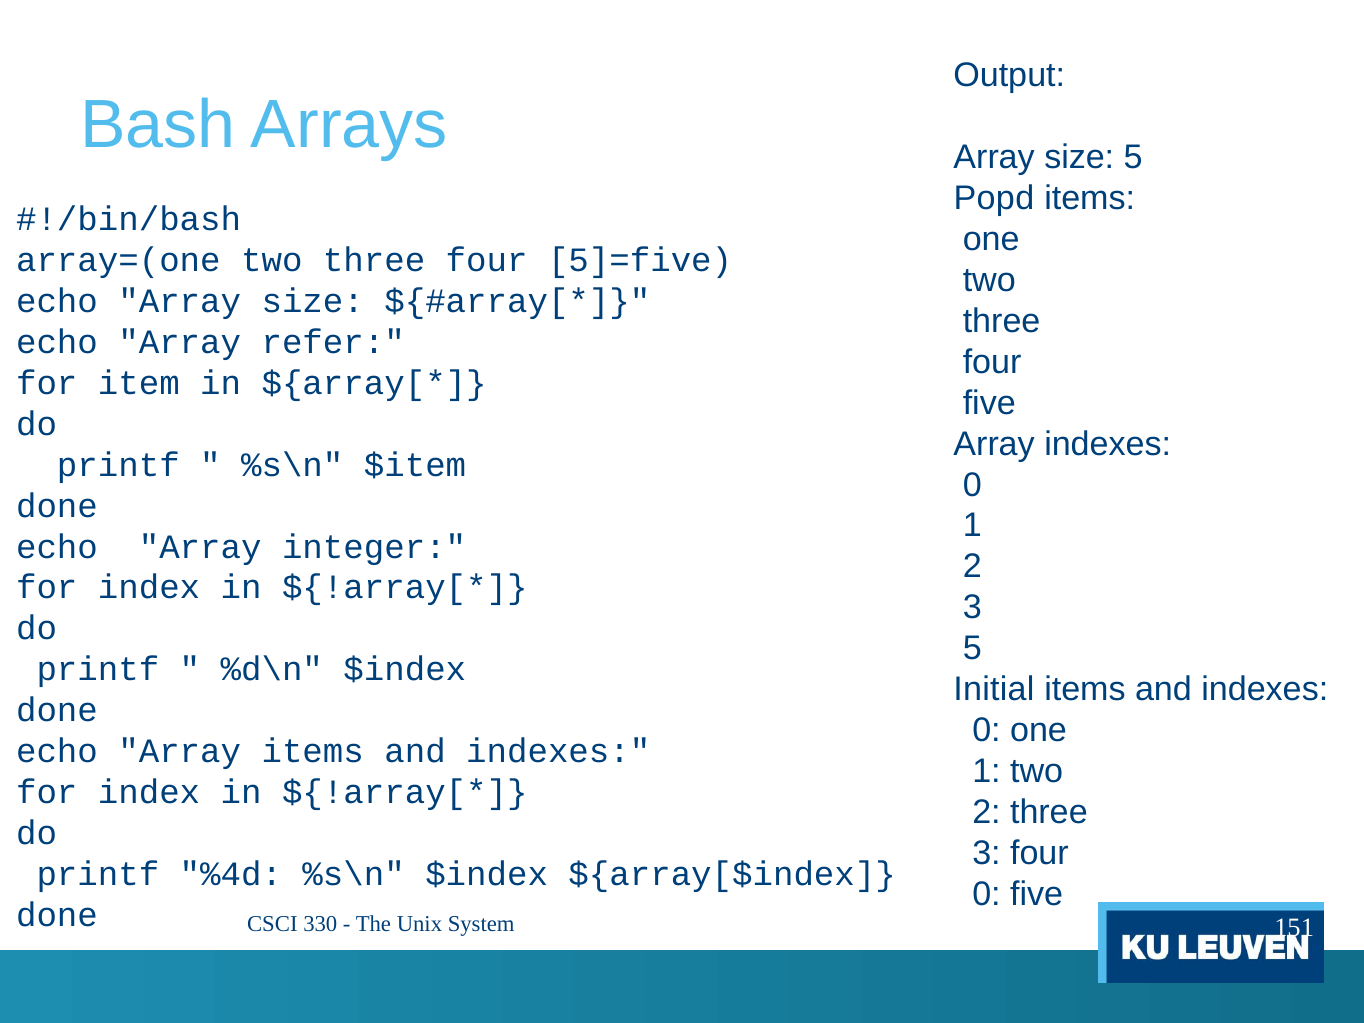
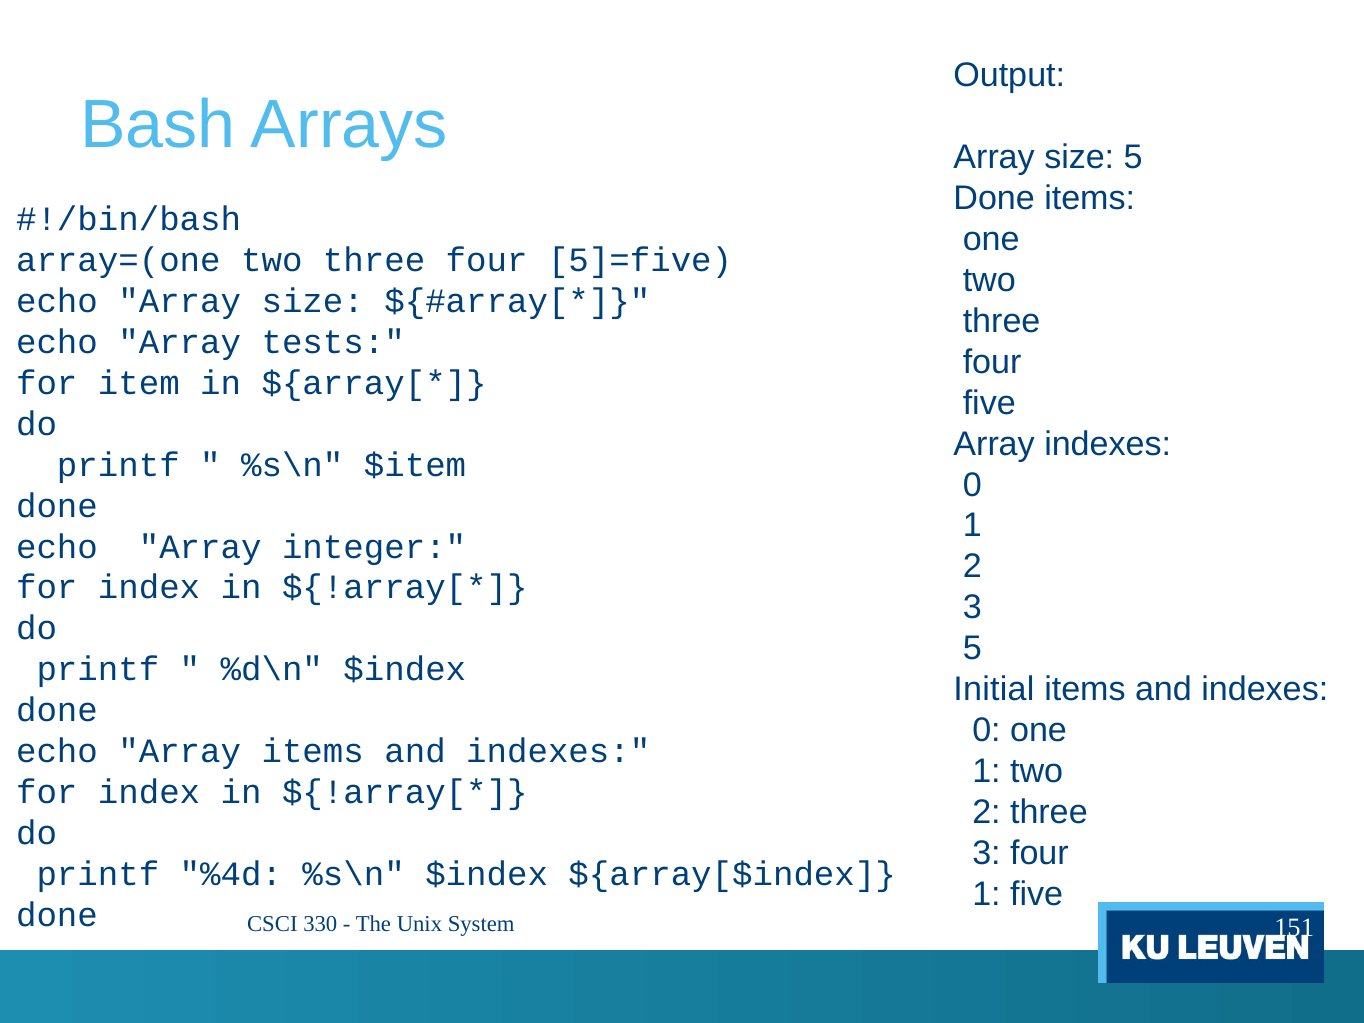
Popd: Popd -> Done (994, 198)
refer: refer -> tests (333, 342)
0: 0 -> 1 (986, 894)
